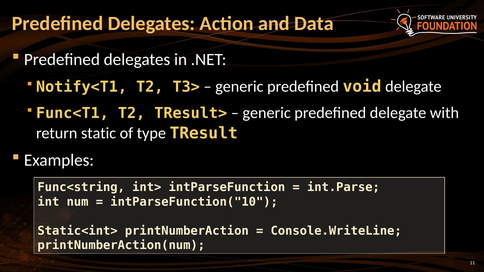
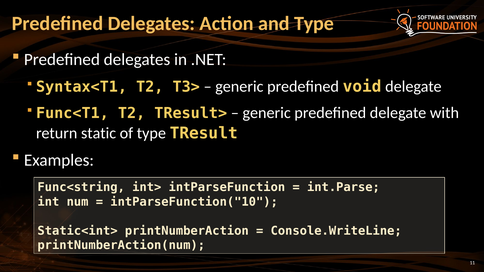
and Data: Data -> Type (314, 24)
Notify<T1: Notify<T1 -> Syntax<T1 (82, 87)
